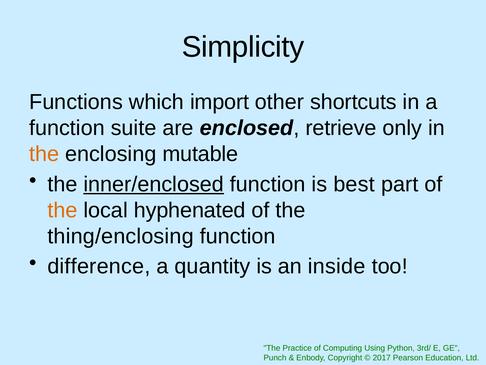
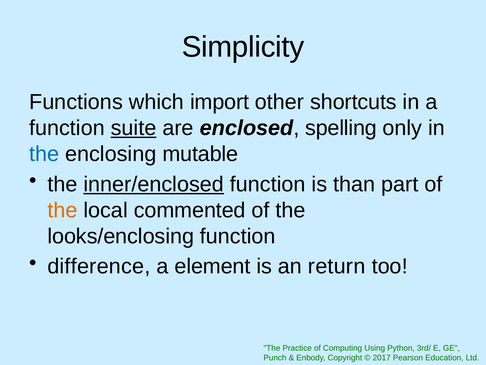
suite underline: none -> present (134, 128)
retrieve: retrieve -> spelling (341, 128)
the colour: orange -> blue (44, 154)
best: best -> than (354, 184)
hyphenated: hyphenated -> commented (190, 210)
thing/enclosing: thing/enclosing -> looks/enclosing (121, 236)
quantity: quantity -> element (213, 266)
inside: inside -> return (337, 266)
